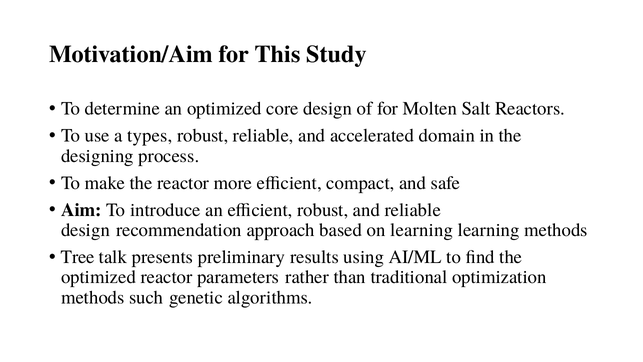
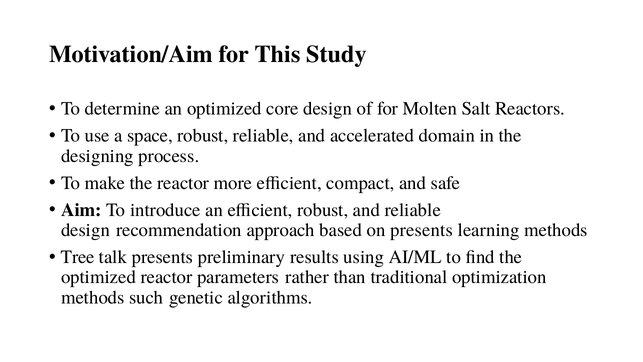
types: types -> space (150, 136)
on learning: learning -> presents (422, 230)
